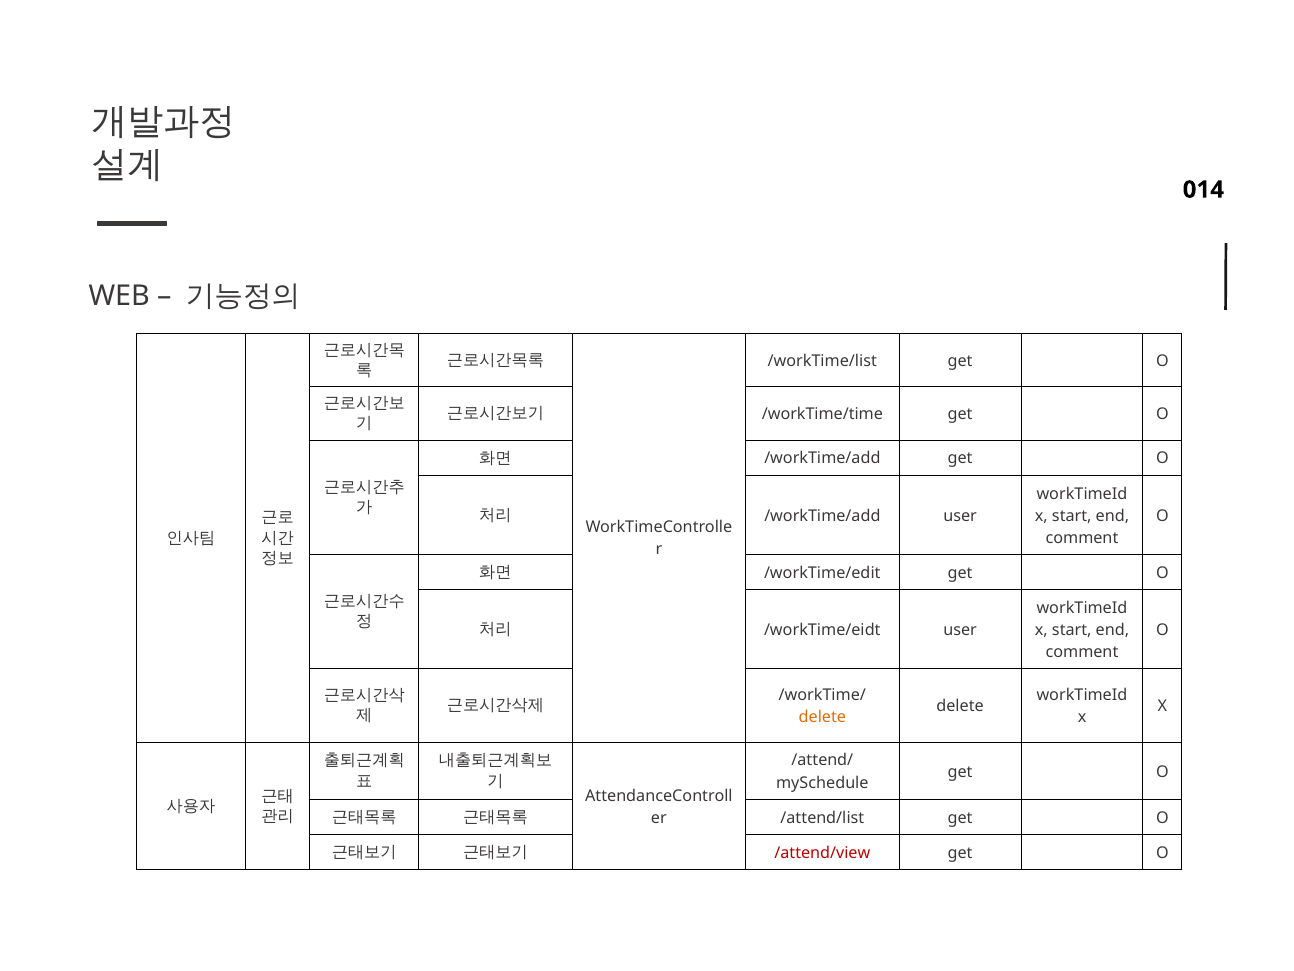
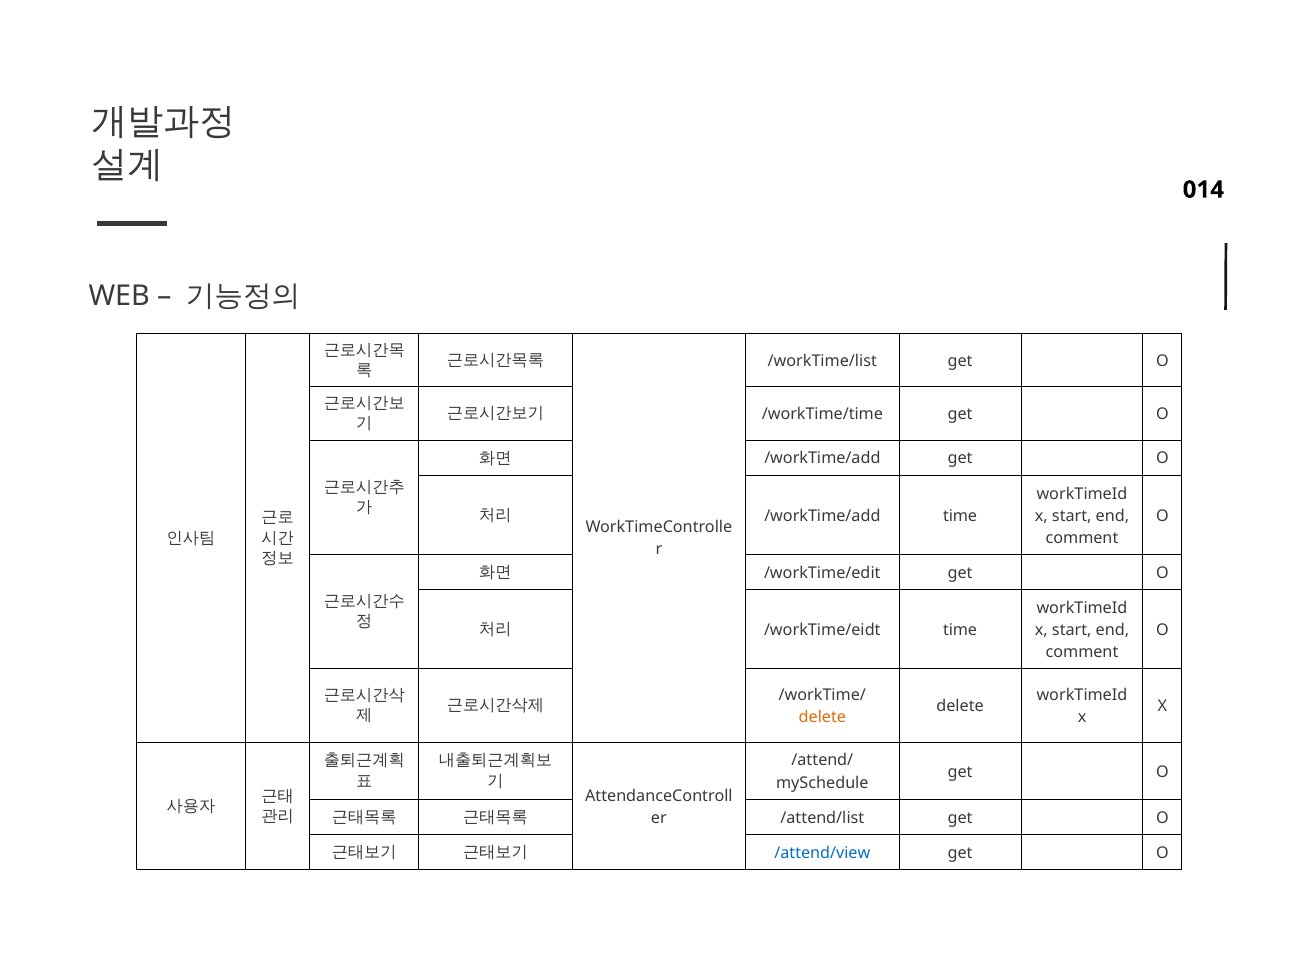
/workTime/add user: user -> time (960, 515)
/workTime/eidt user: user -> time (960, 629)
/attend/view colour: red -> blue (822, 852)
